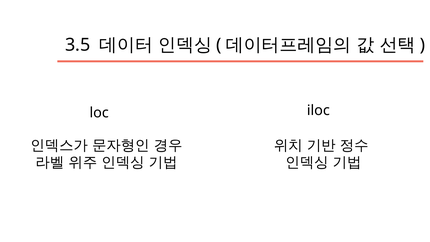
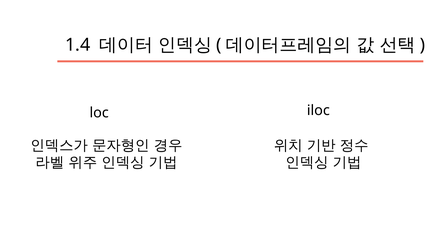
3.5: 3.5 -> 1.4 (78, 45)
